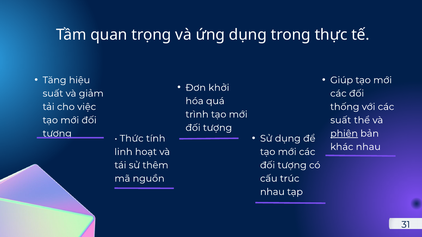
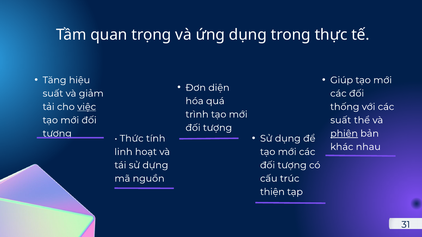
khởi: khởi -> diện (219, 88)
việc underline: none -> present (87, 107)
thêm: thêm -> dựng (155, 165)
nhau: nhau -> thiện (272, 192)
